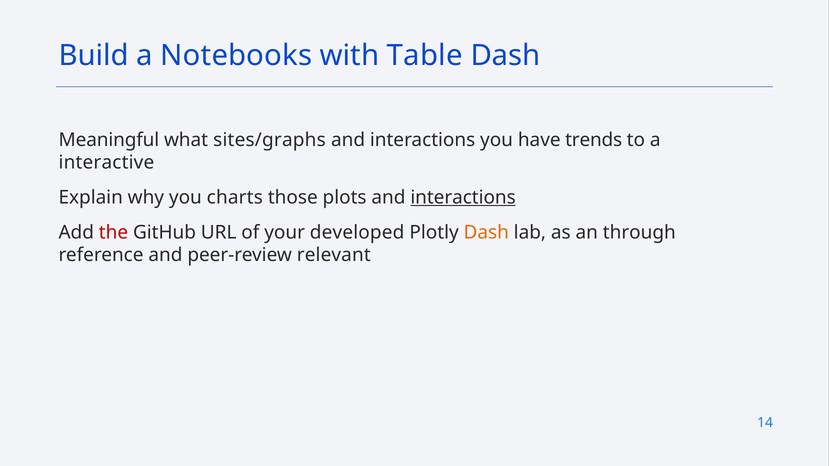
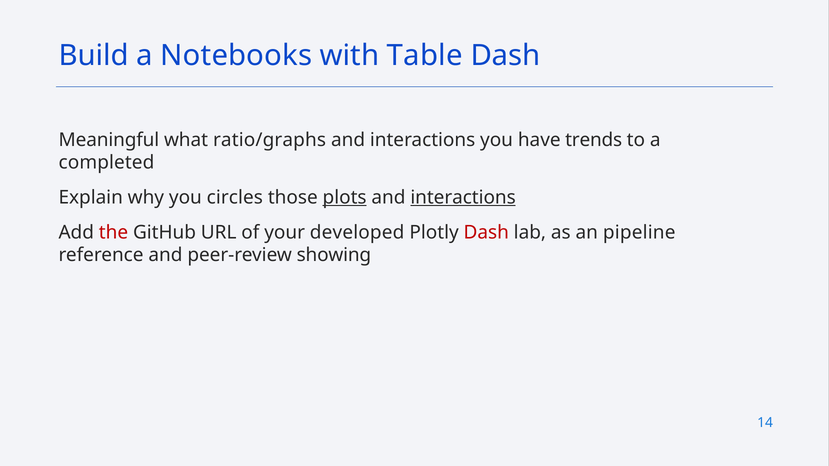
sites/graphs: sites/graphs -> ratio/graphs (270, 140)
interactive: interactive -> completed (106, 163)
charts: charts -> circles (235, 198)
plots underline: none -> present (345, 198)
Dash colour: orange -> red (486, 232)
through: through -> pipeline (639, 232)
relevant: relevant -> showing (334, 255)
